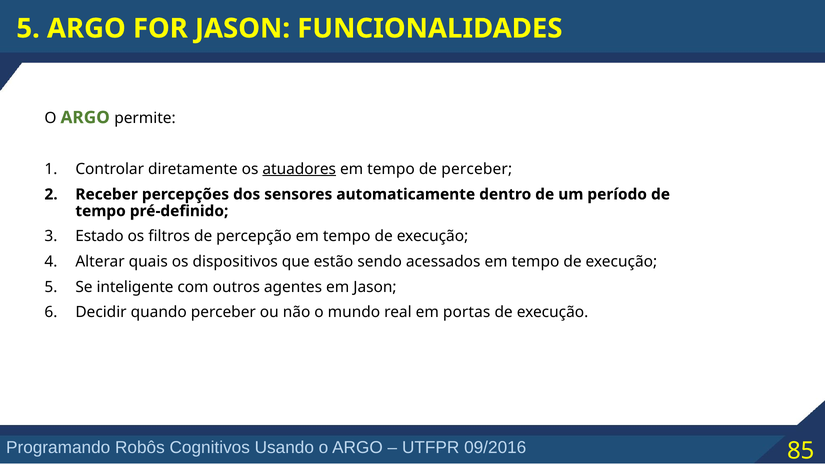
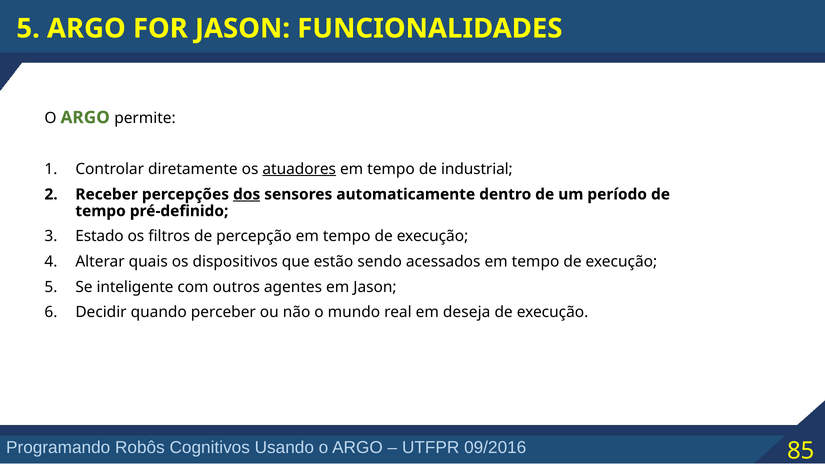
de perceber: perceber -> industrial (477, 169)
dos underline: none -> present (247, 194)
portas: portas -> deseja (467, 312)
